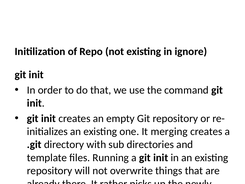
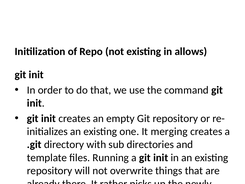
ignore: ignore -> allows (191, 51)
